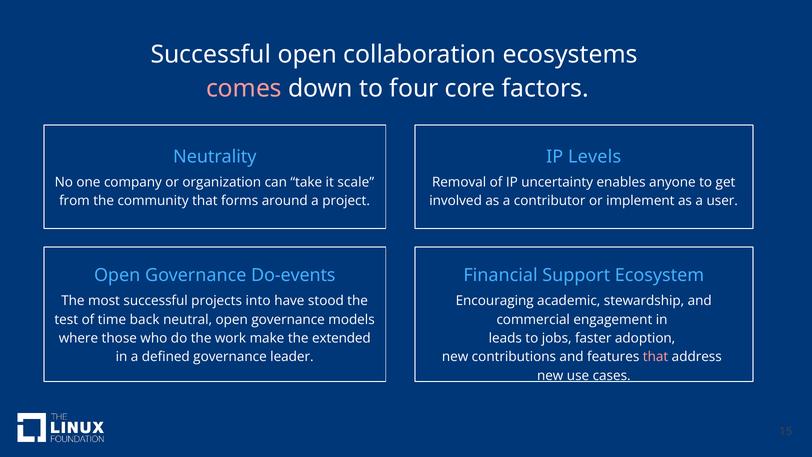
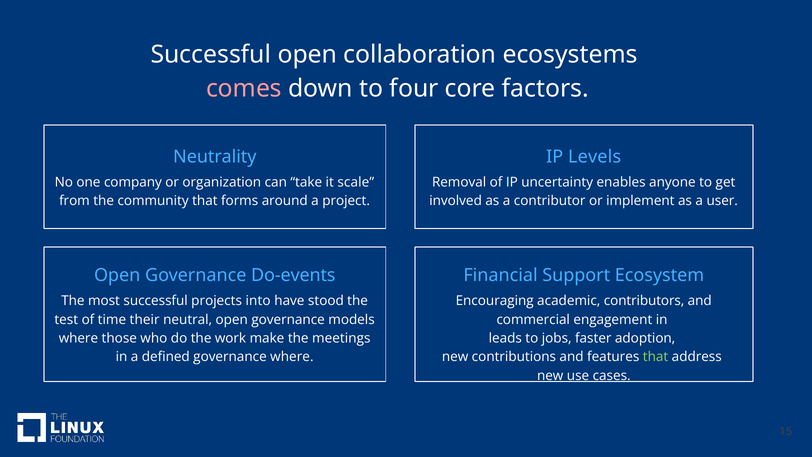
stewardship: stewardship -> contributors (644, 301)
back: back -> their (145, 319)
extended: extended -> meetings (341, 338)
governance leader: leader -> where (292, 357)
that colour: pink -> light green (656, 357)
